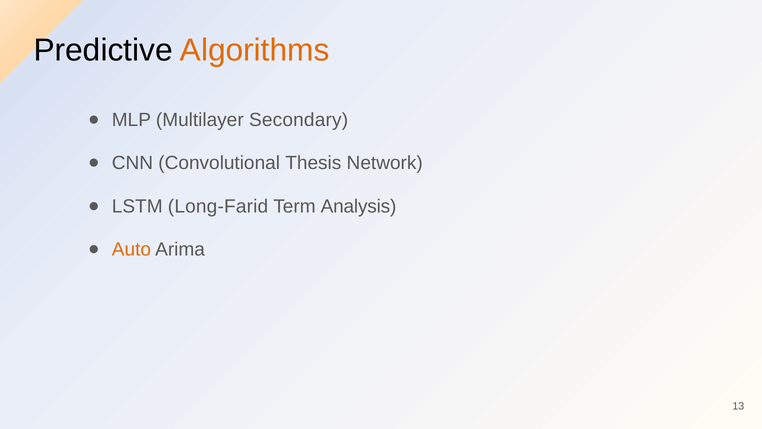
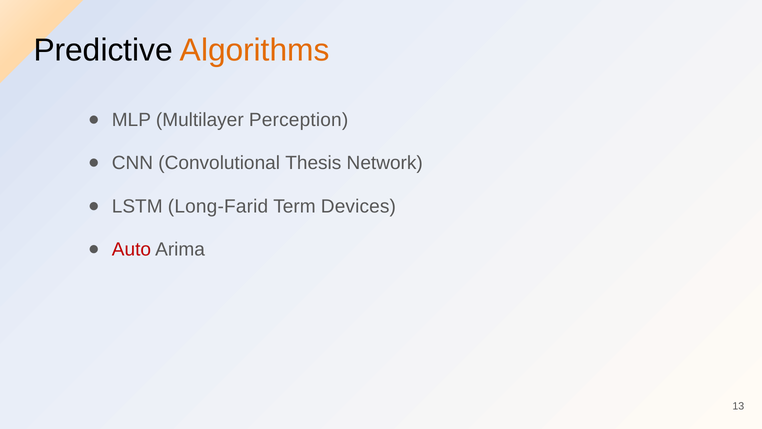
Secondary: Secondary -> Perception (299, 120)
Analysis: Analysis -> Devices (358, 206)
Auto colour: orange -> red (131, 249)
